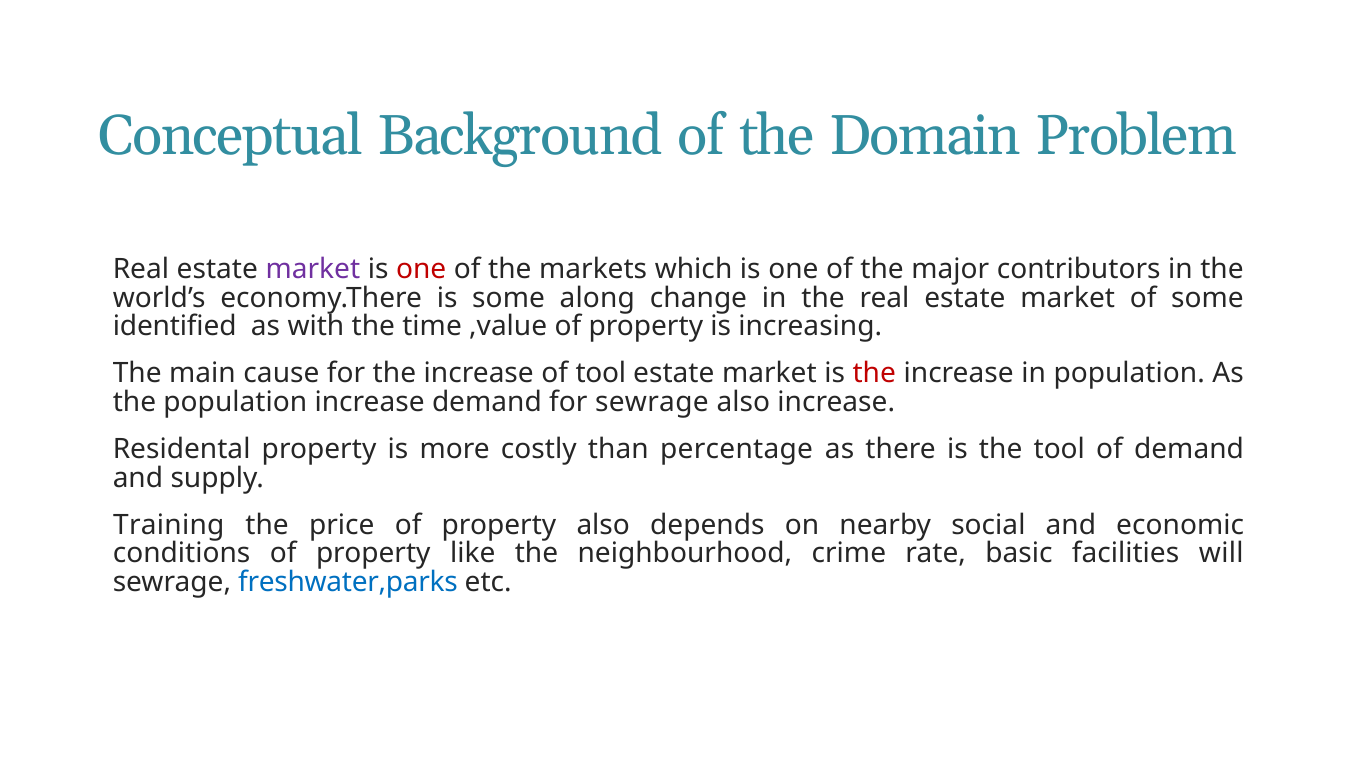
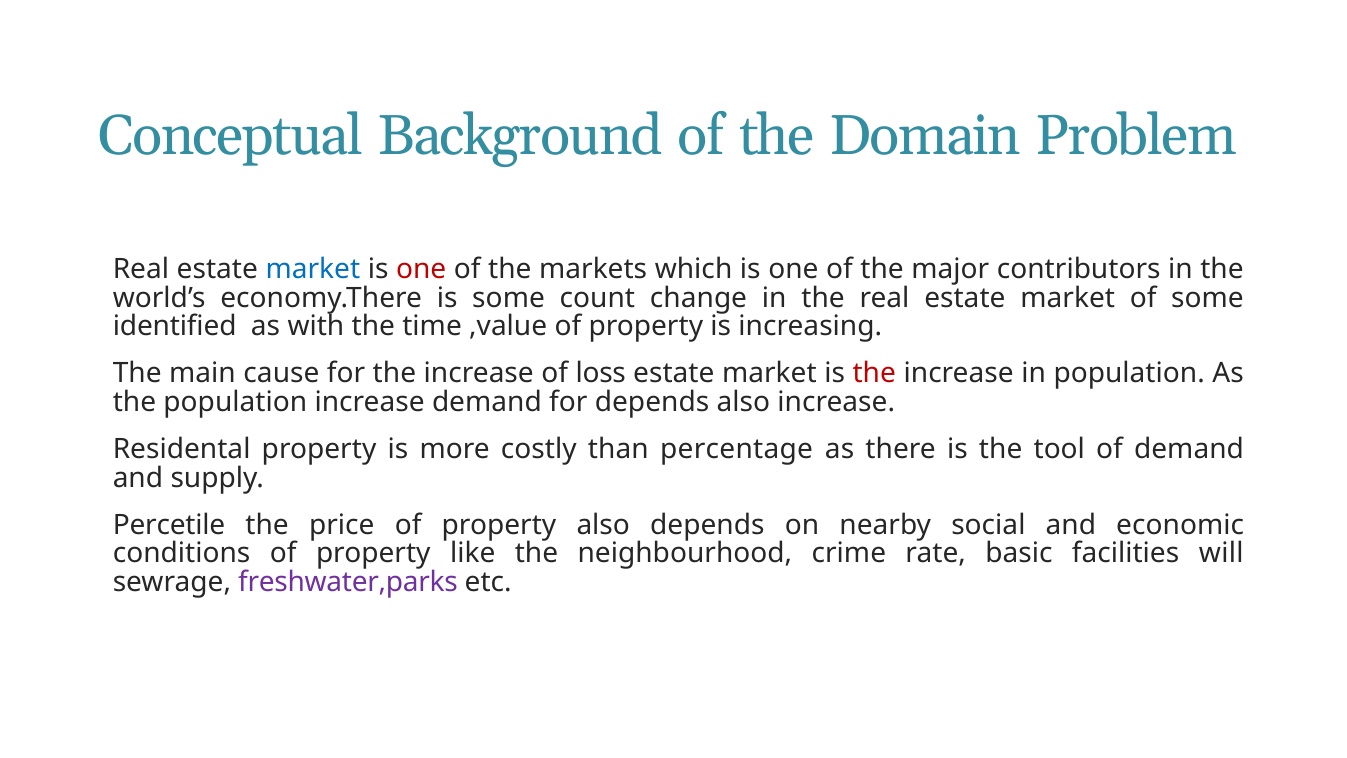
market colour: purple -> blue (313, 269)
along: along -> count (597, 298)
of tool: tool -> loss (601, 373)
for sewrage: sewrage -> depends (652, 402)
Training: Training -> Percetile (169, 525)
freshwater,parks colour: blue -> purple (348, 582)
